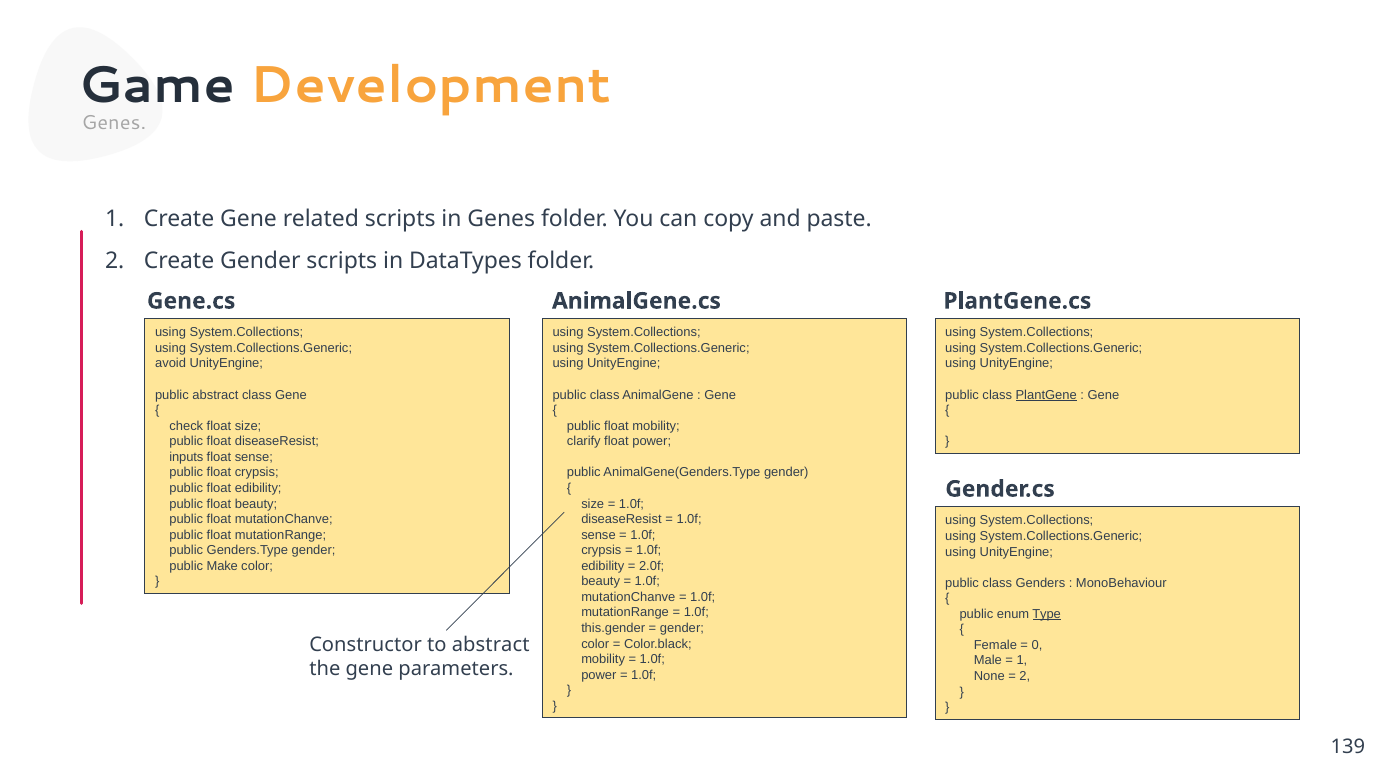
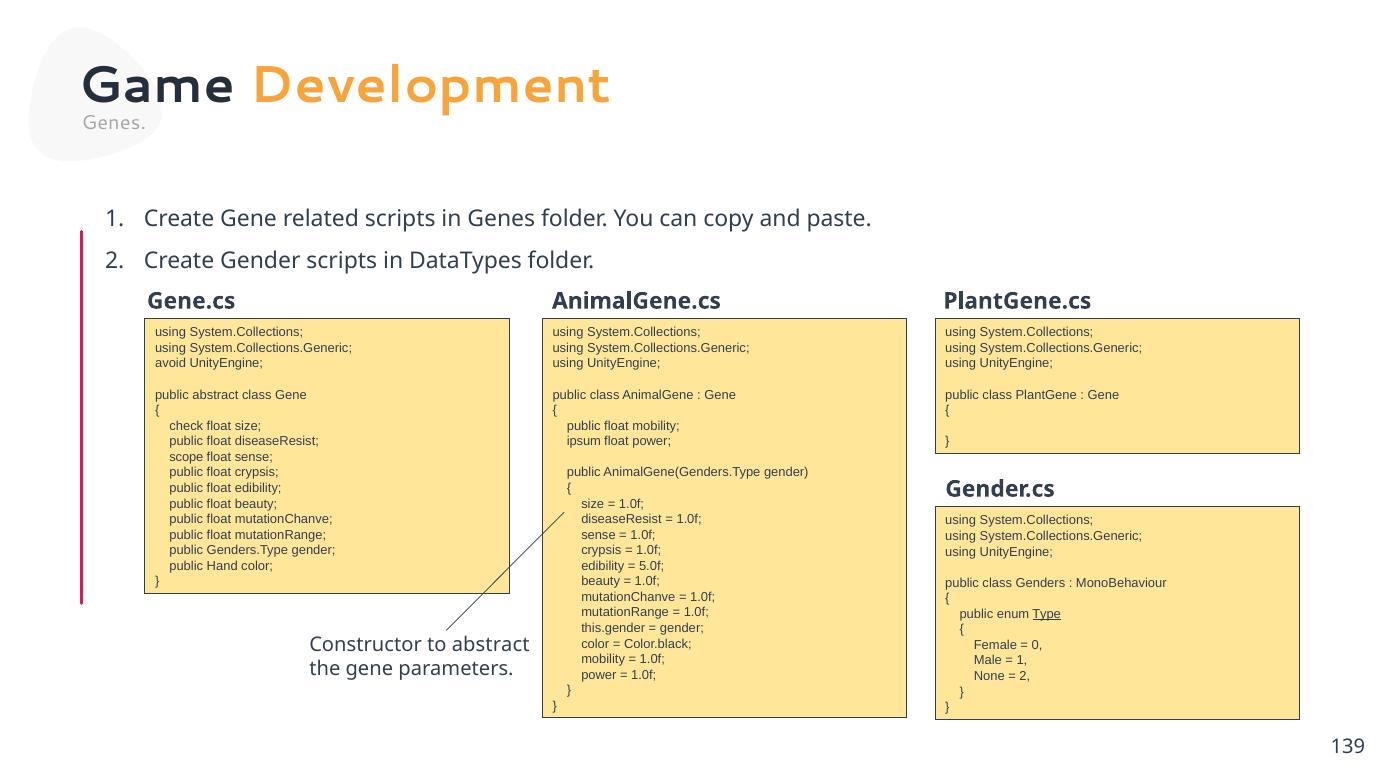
PlantGene underline: present -> none (1046, 395)
clarify: clarify -> ipsum (584, 442)
inputs: inputs -> scope (186, 457)
Make: Make -> Hand (222, 566)
2.0f: 2.0f -> 5.0f (652, 566)
